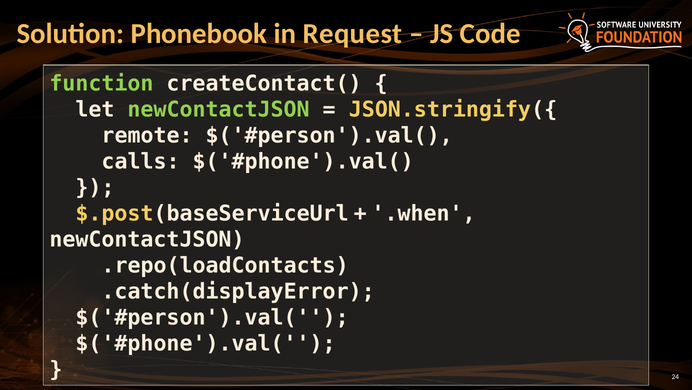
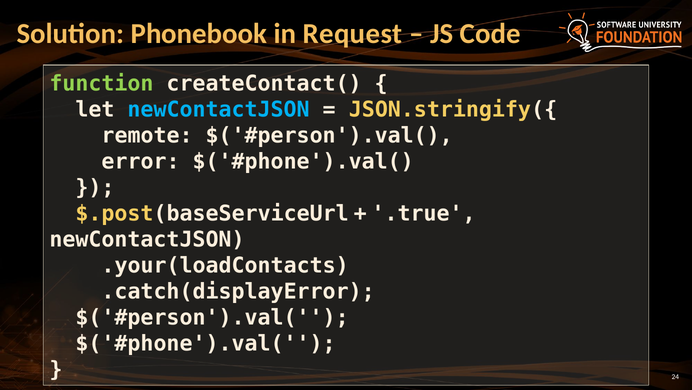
newContactJSON colour: light green -> light blue (219, 109)
calls: calls -> error (141, 161)
.when: .when -> .true (424, 213)
.repo(loadContacts: .repo(loadContacts -> .your(loadContacts (225, 265)
